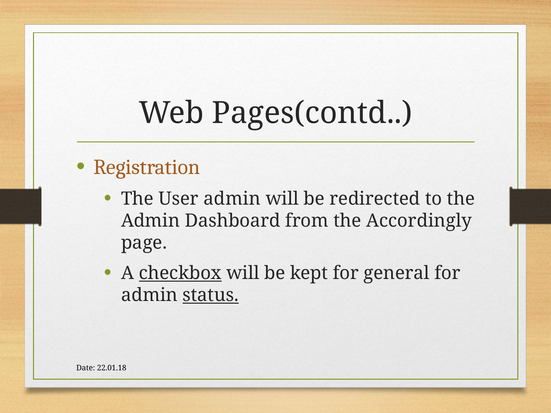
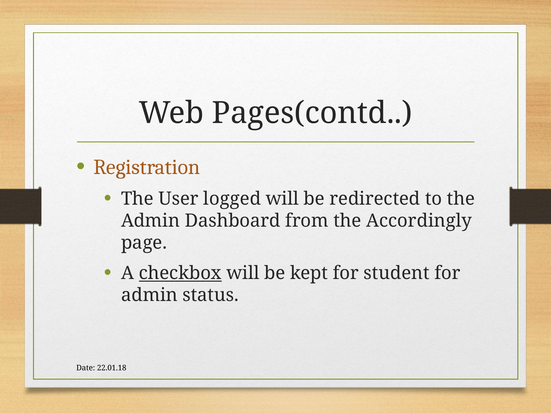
User admin: admin -> logged (232, 199)
general: general -> student (397, 273)
status underline: present -> none (211, 295)
